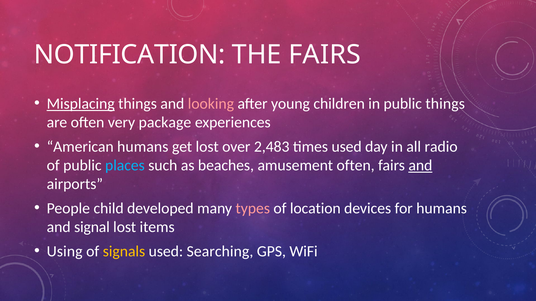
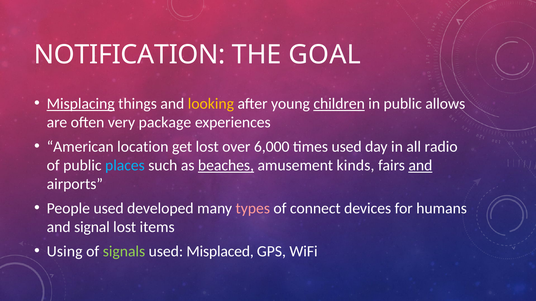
THE FAIRS: FAIRS -> GOAL (325, 55)
looking colour: pink -> yellow (211, 104)
children underline: none -> present (339, 104)
public things: things -> allows (445, 104)
American humans: humans -> location (143, 147)
2,483: 2,483 -> 6,000 (272, 147)
beaches underline: none -> present (226, 166)
amusement often: often -> kinds (355, 166)
People child: child -> used (109, 209)
location: location -> connect (315, 209)
signals colour: yellow -> light green (124, 252)
Searching: Searching -> Misplaced (220, 252)
